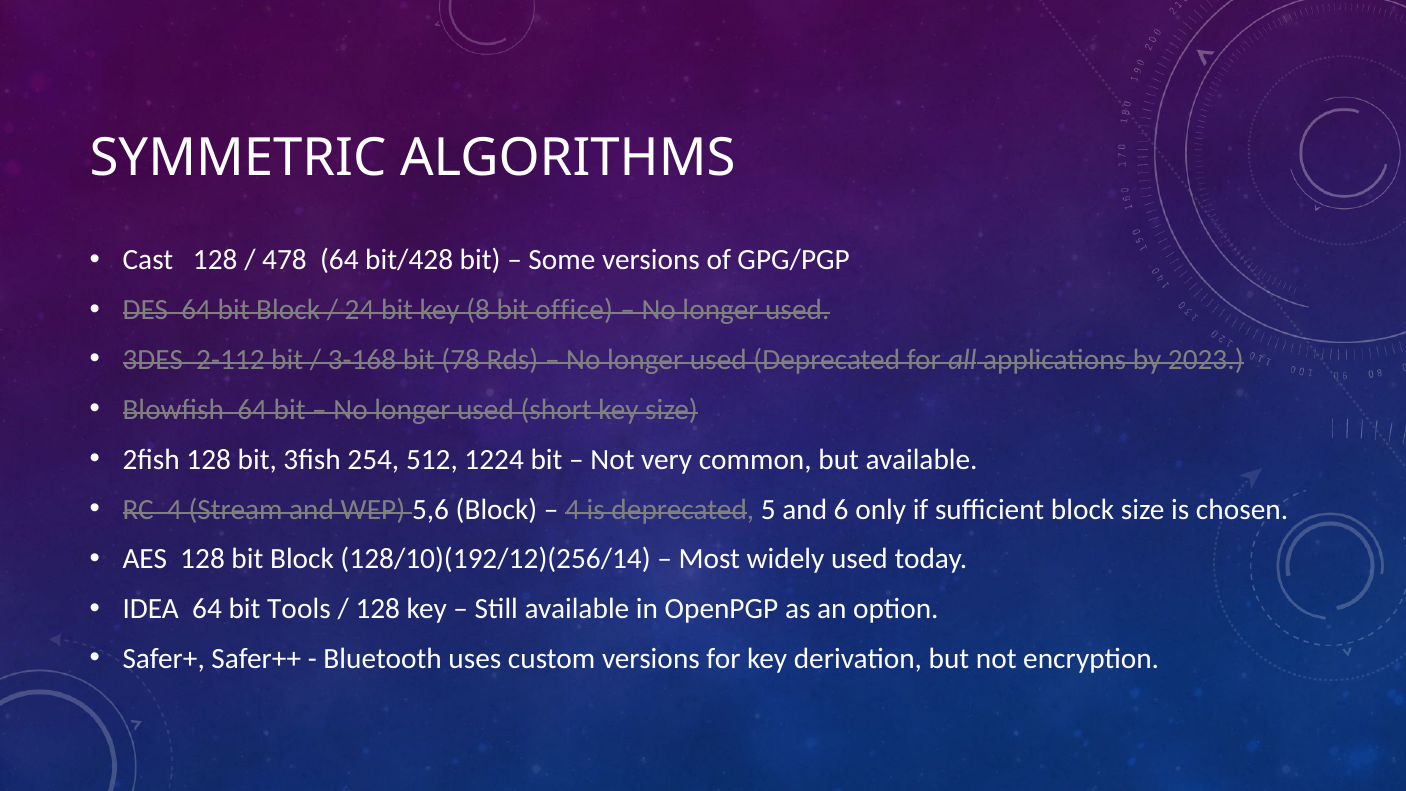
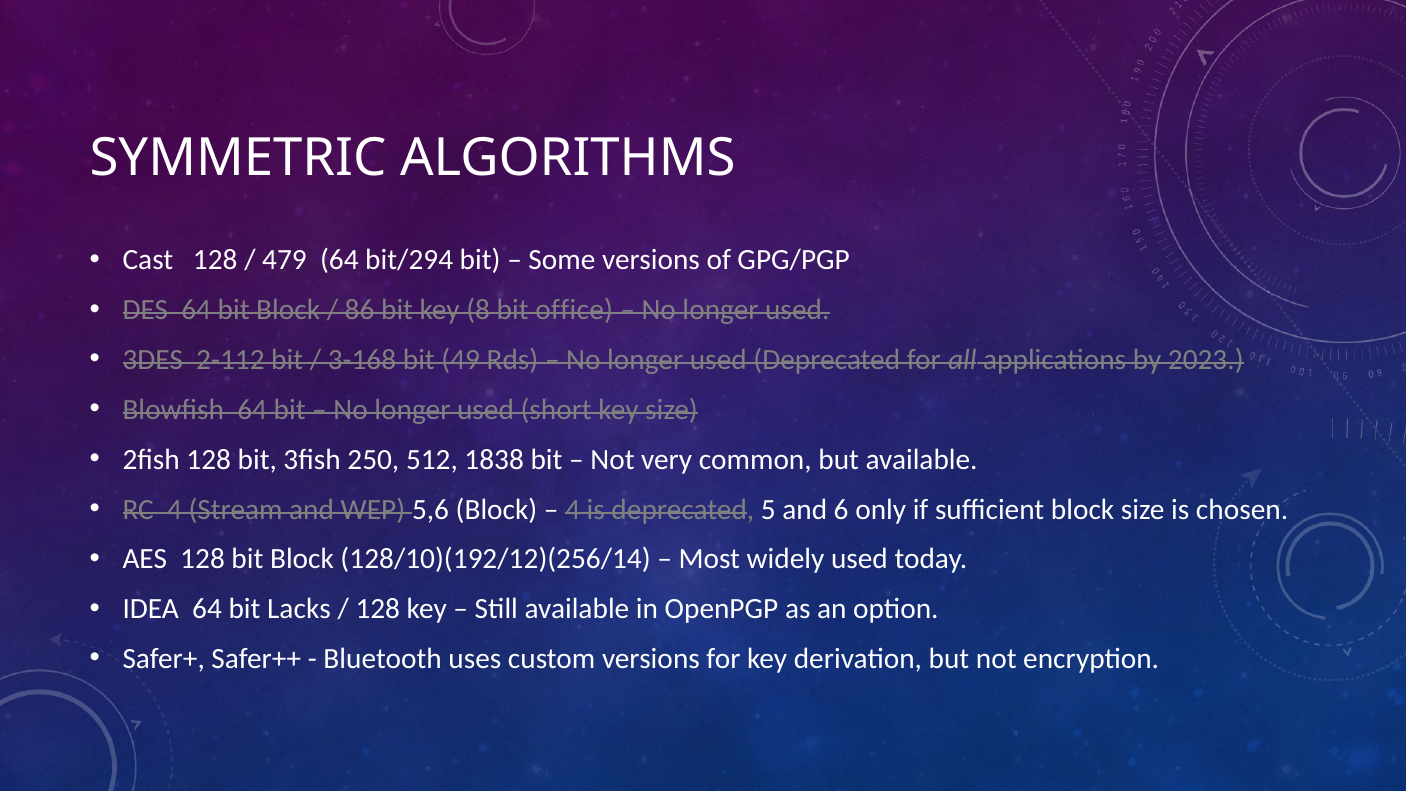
478: 478 -> 479 (284, 260)
bit/428: bit/428 -> bit/294 (409, 260)
24: 24 -> 86 (360, 310)
78: 78 -> 49 (461, 360)
254: 254 -> 250 (373, 459)
1224: 1224 -> 1838 (494, 459)
Tools: Tools -> Lacks (299, 609)
